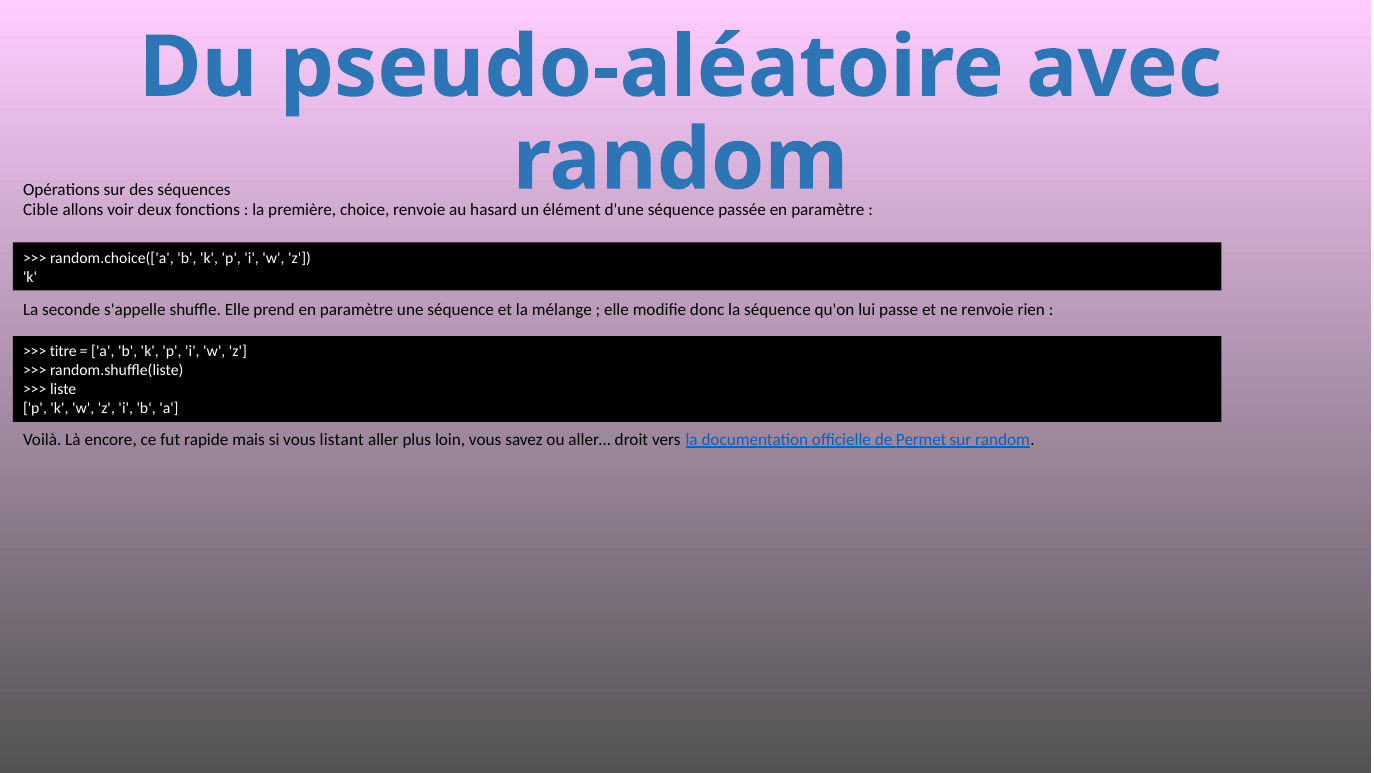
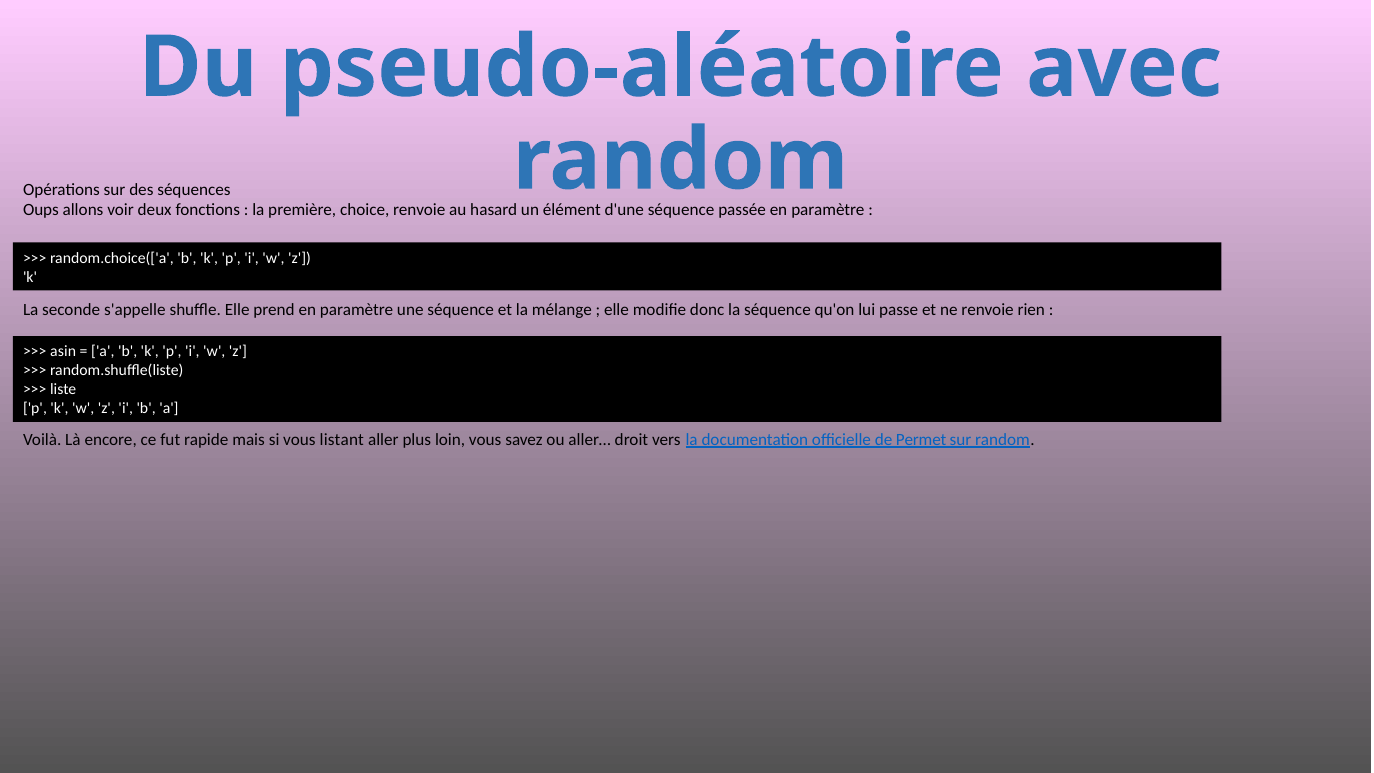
Cible: Cible -> Oups (41, 210)
titre: titre -> asin (63, 352)
